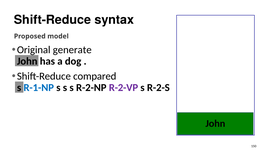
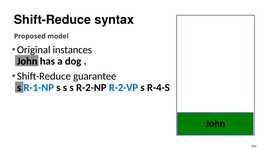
generate: generate -> instances (72, 50)
compared: compared -> guarantee (95, 76)
R-2-VP colour: purple -> blue (123, 88)
R-2-S: R-2-S -> R-4-S (158, 88)
